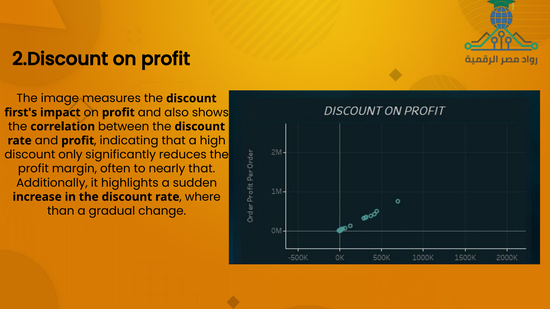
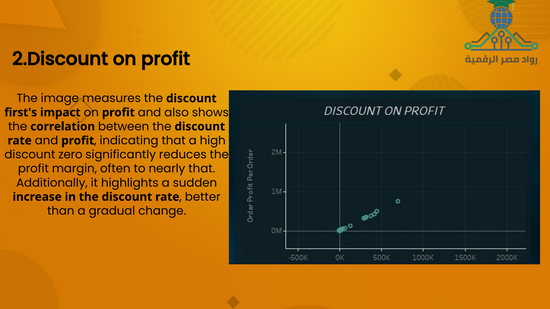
only: only -> zero (70, 155)
where: where -> better (203, 197)
